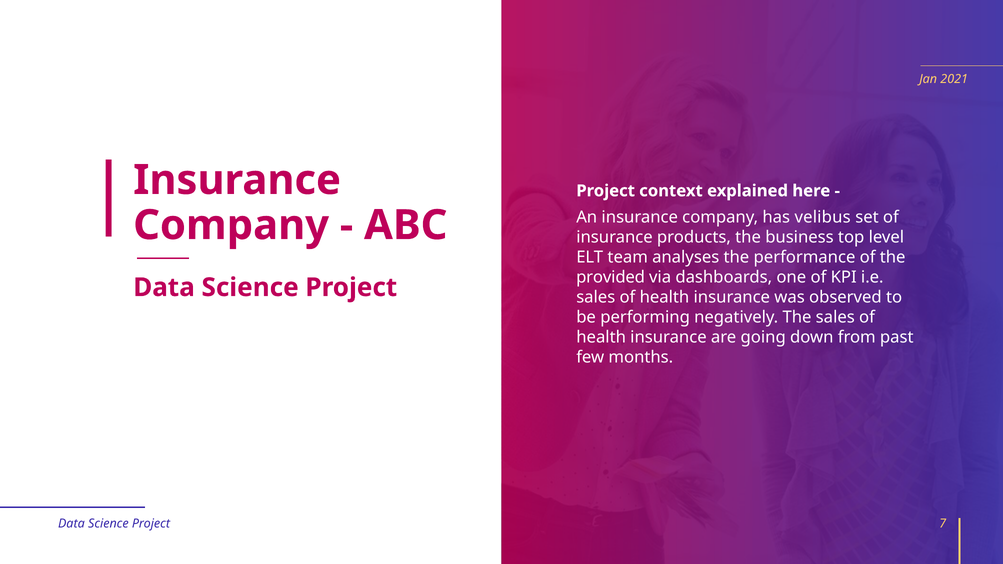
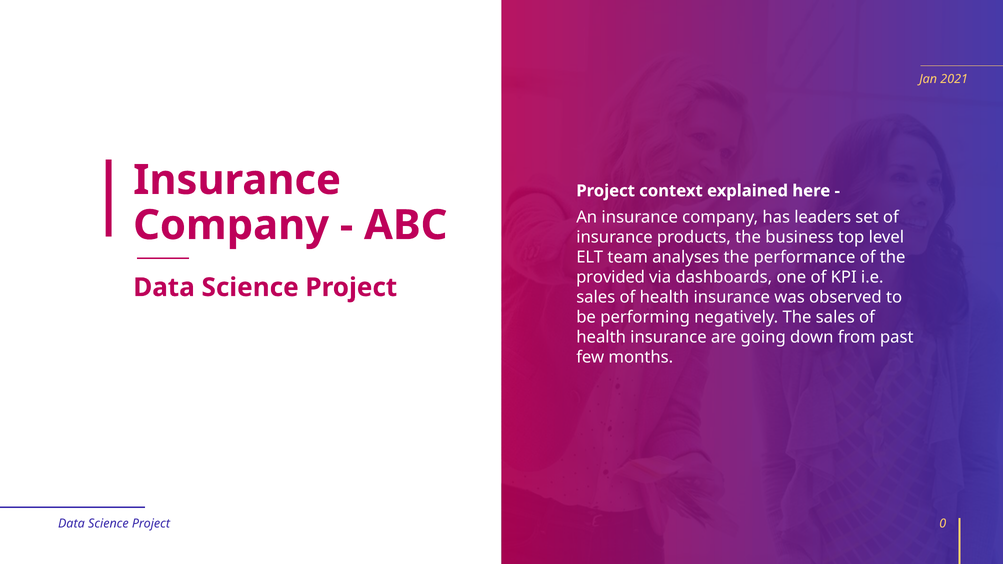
velibus: velibus -> leaders (823, 217)
7: 7 -> 0 (943, 524)
